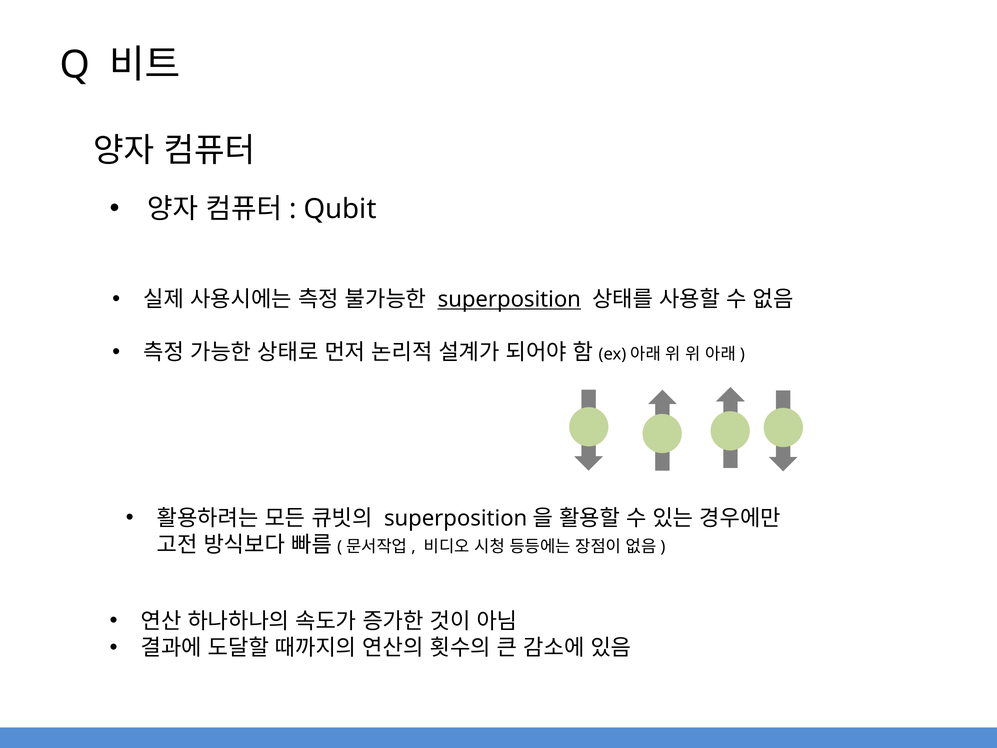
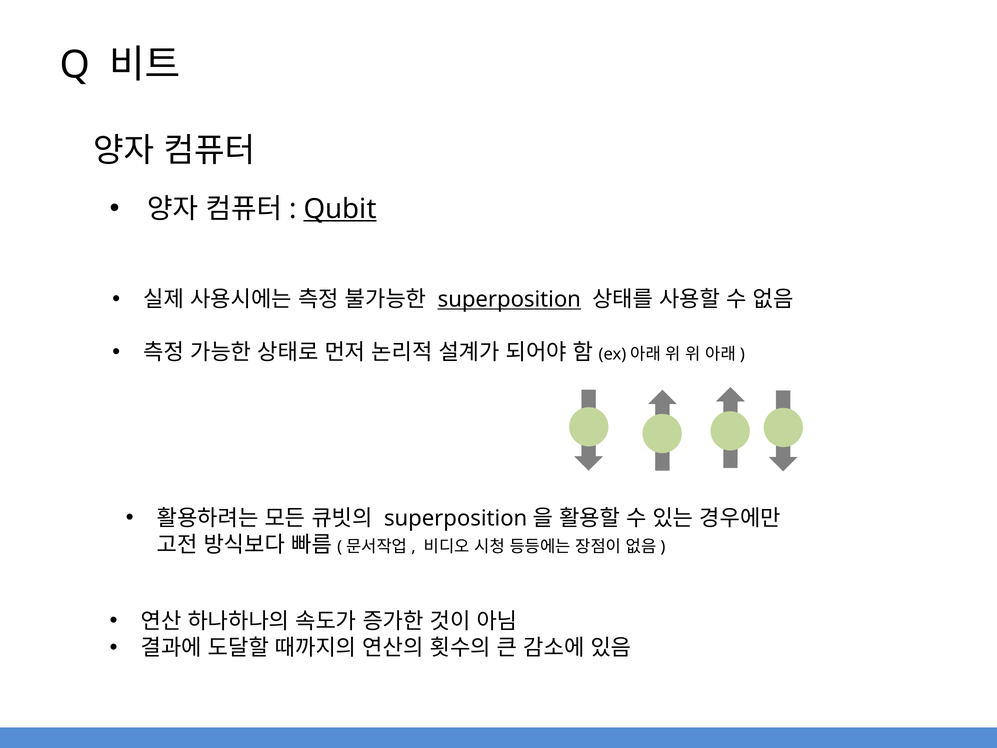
Qubit underline: none -> present (340, 209)
